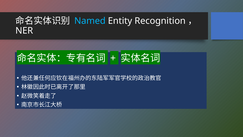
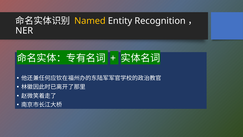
Named colour: light blue -> yellow (90, 21)
